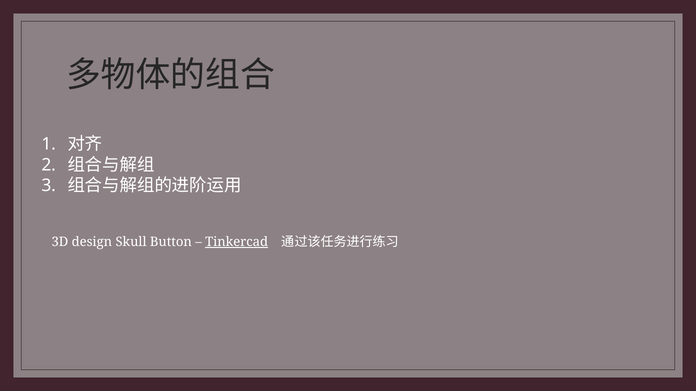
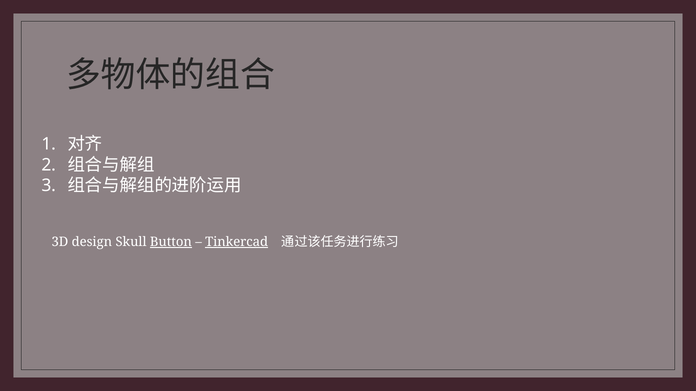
Button underline: none -> present (171, 242)
